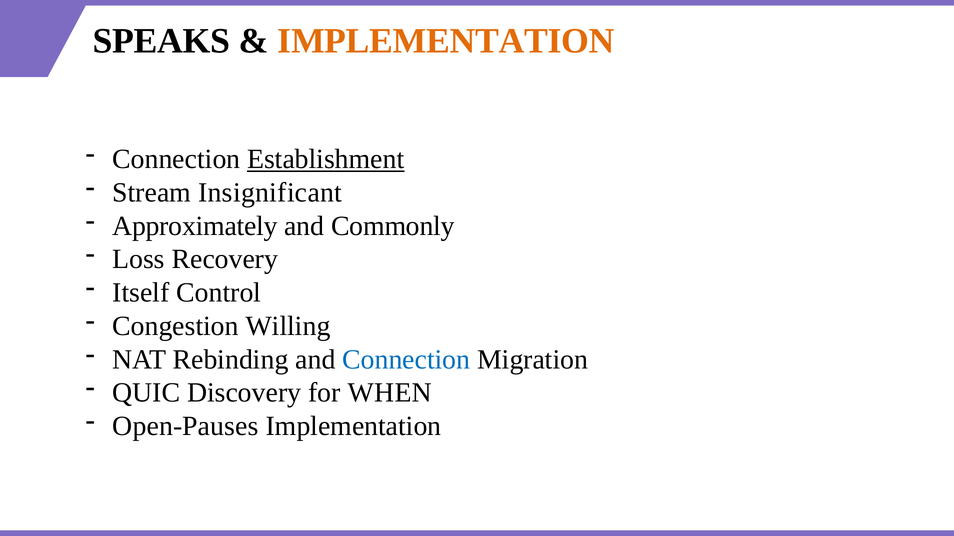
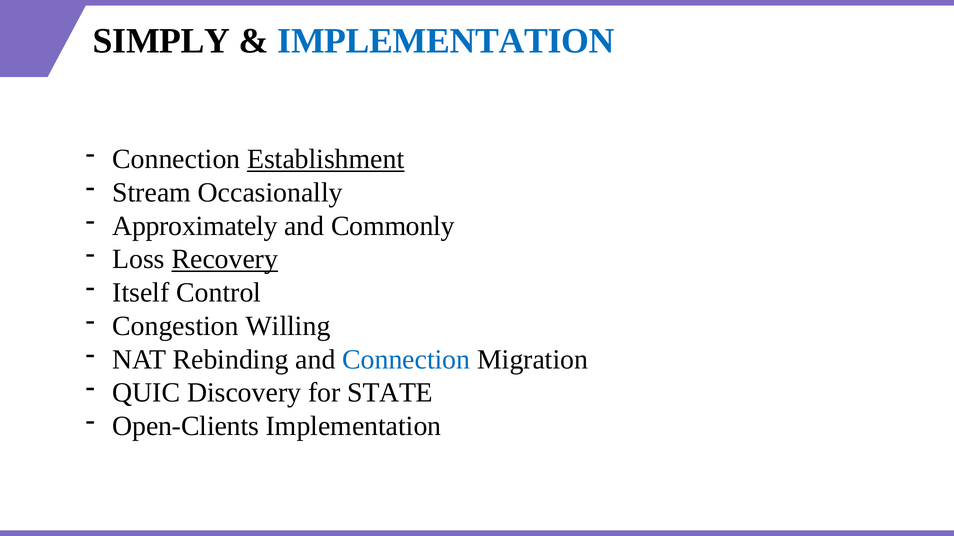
SPEAKS: SPEAKS -> SIMPLY (162, 41)
IMPLEMENTATION colour: orange -> blue (446, 41)
Insignificant: Insignificant -> Occasionally (270, 193)
Recovery underline: none -> present (225, 260)
WHEN: WHEN -> STATE (390, 393)
Open-Pauses: Open-Pauses -> Open-Clients (186, 427)
